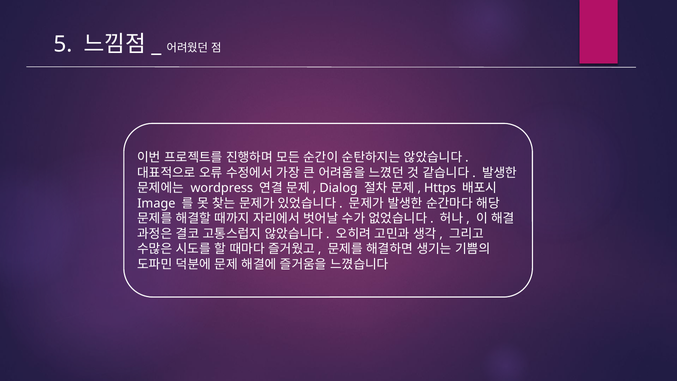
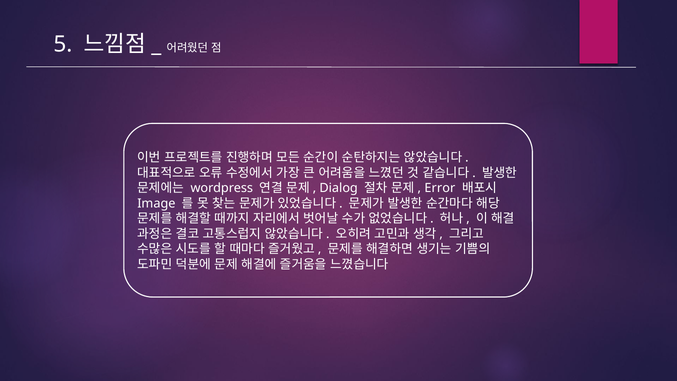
Https: Https -> Error (440, 188)
